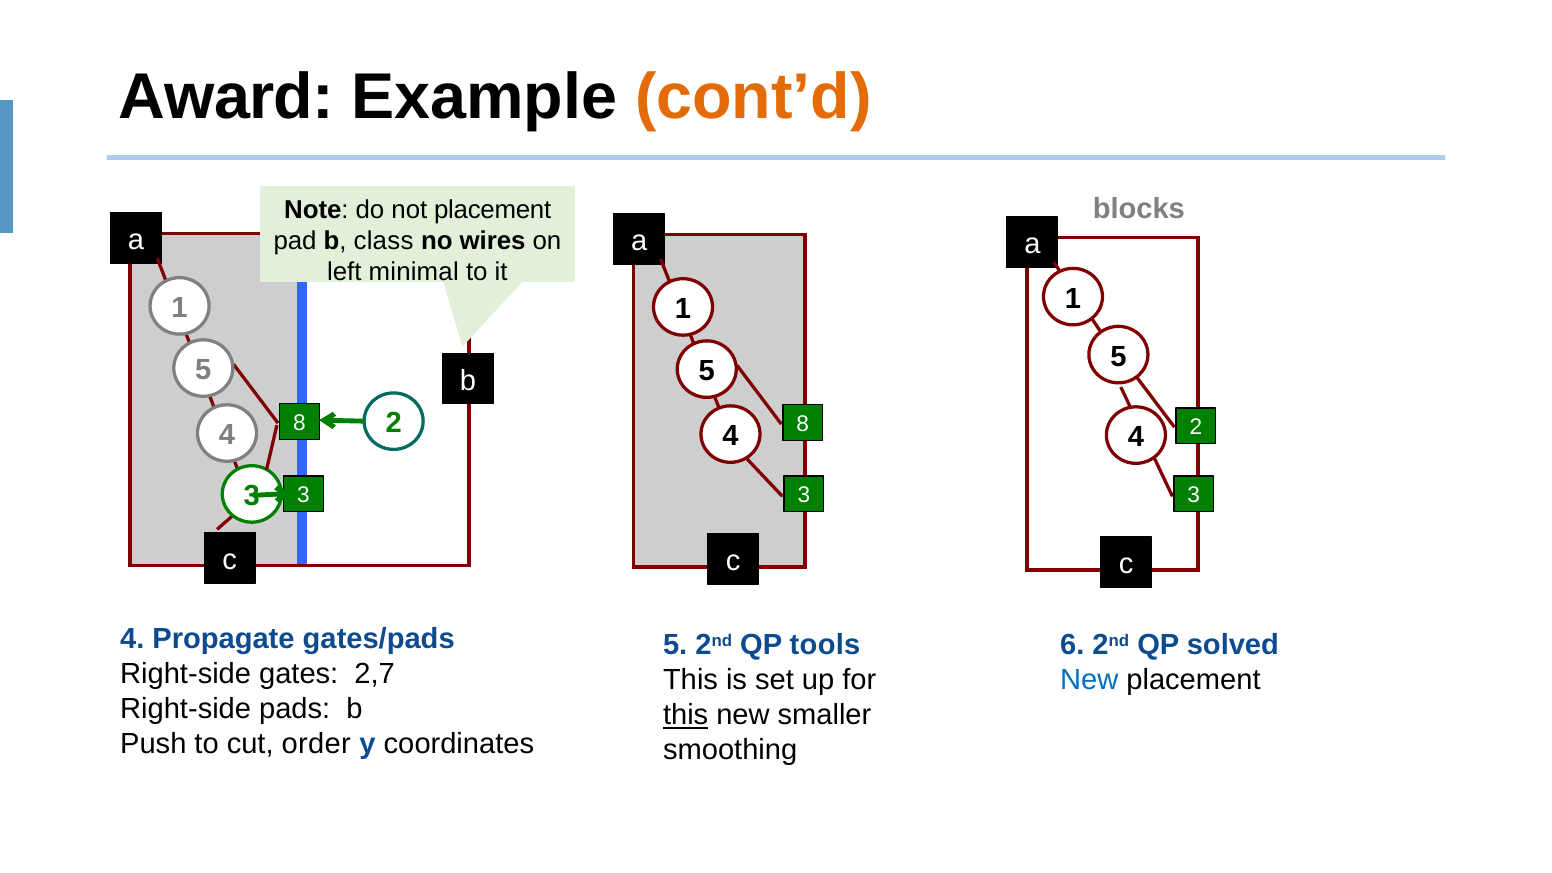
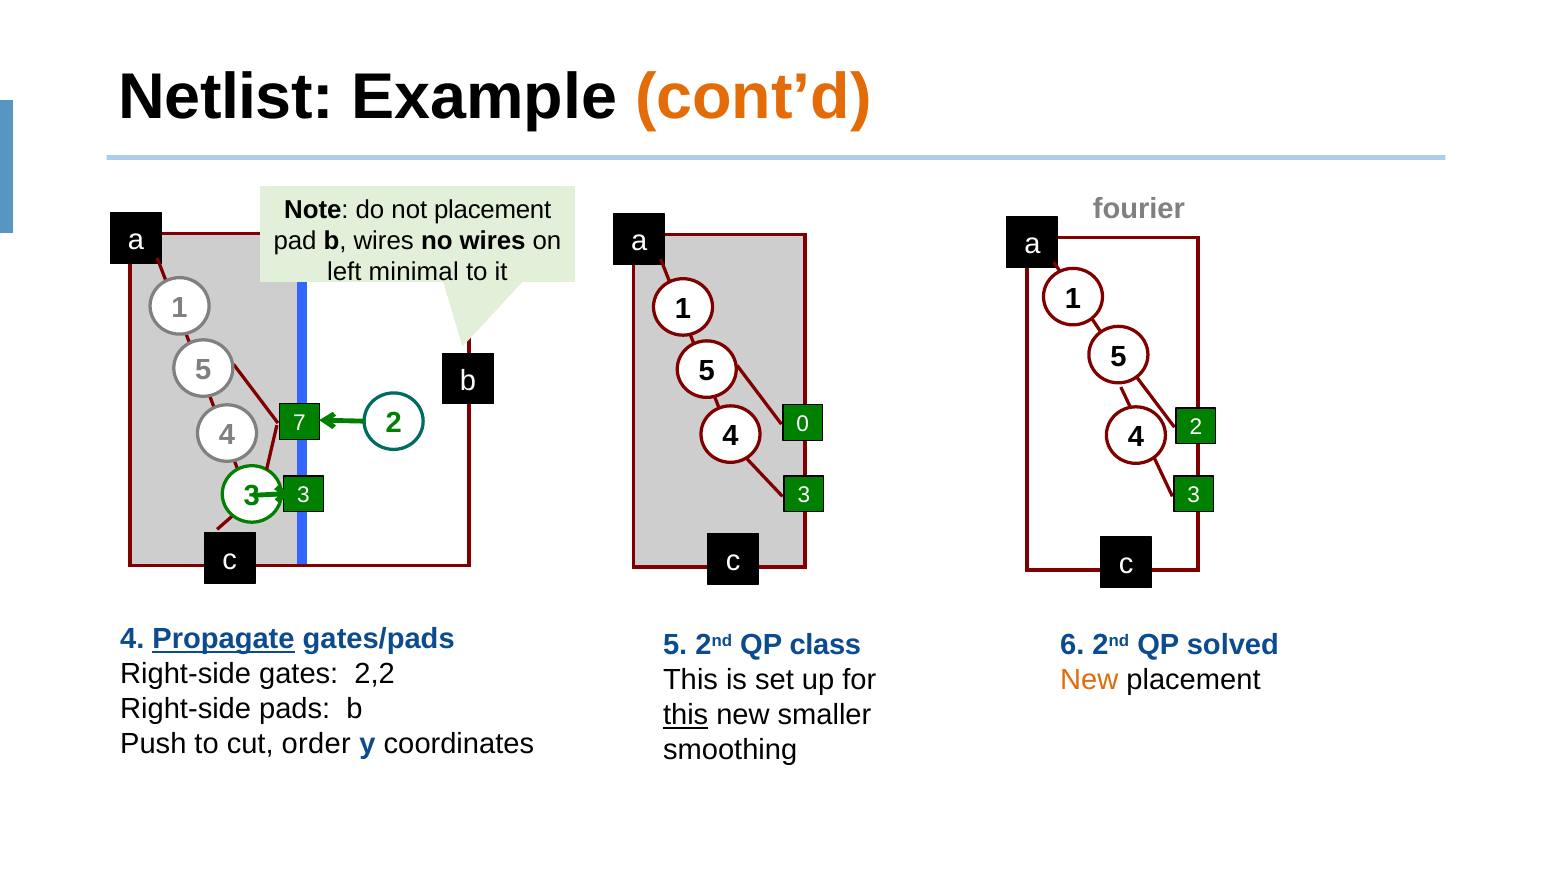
Award: Award -> Netlist (226, 97)
blocks: blocks -> fourier (1139, 208)
b class: class -> wires (384, 241)
8: 8 -> 7 (299, 423)
8: 8 -> 0 (803, 424)
Propagate underline: none -> present (224, 639)
tools: tools -> class (825, 645)
2,7: 2,7 -> 2,2 (375, 674)
New colour: blue -> orange (1089, 680)
